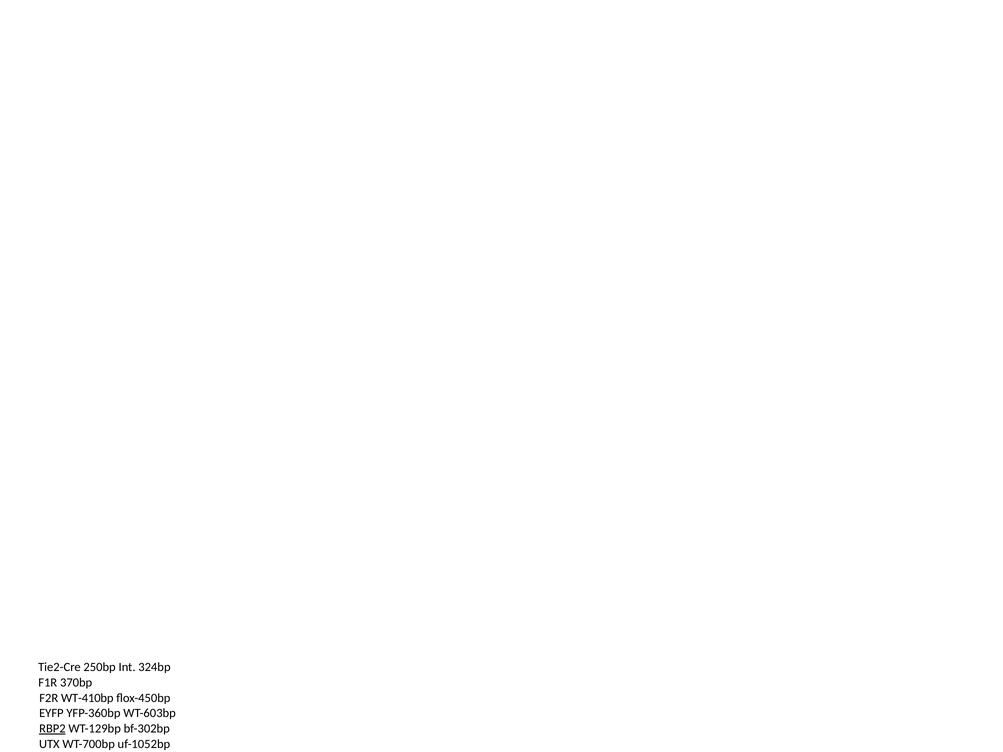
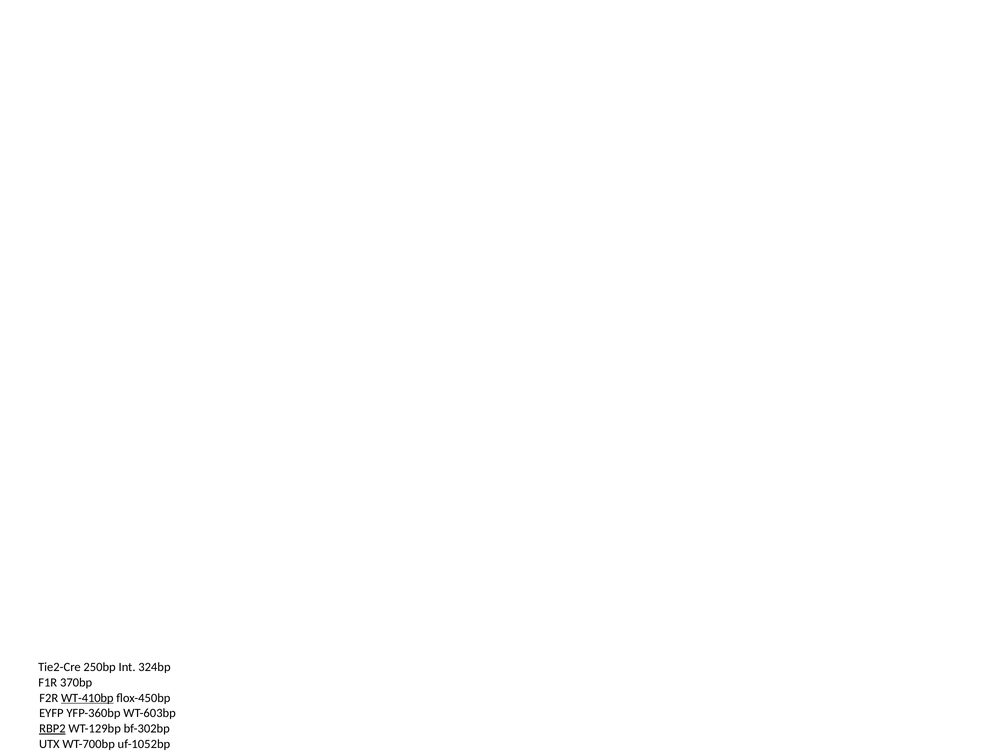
WT-410bp underline: none -> present (87, 698)
